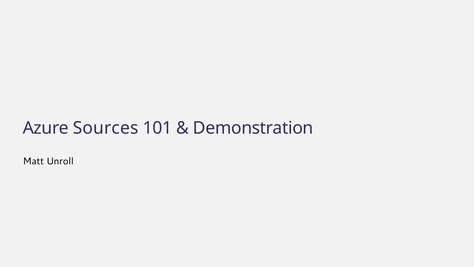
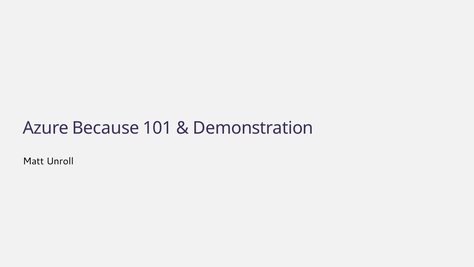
Sources: Sources -> Because (106, 128)
